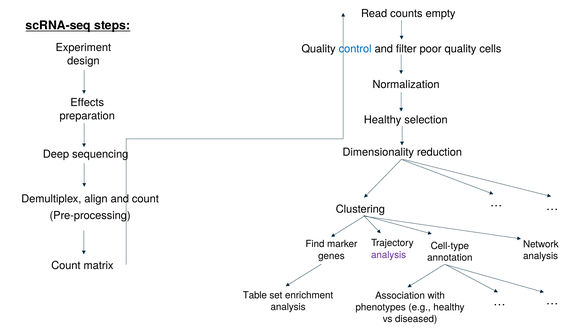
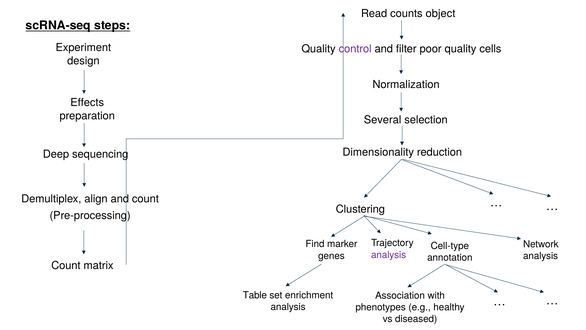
empty: empty -> object (441, 14)
control colour: blue -> purple (355, 49)
Healthy: Healthy -> Several (383, 120)
